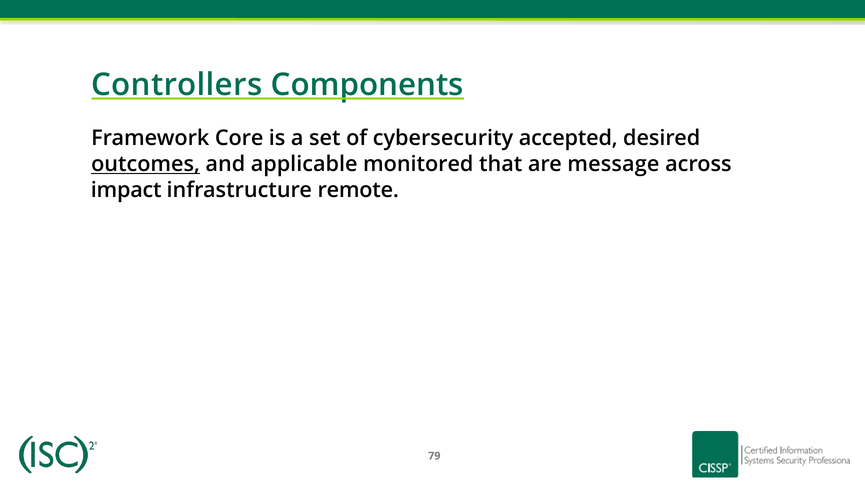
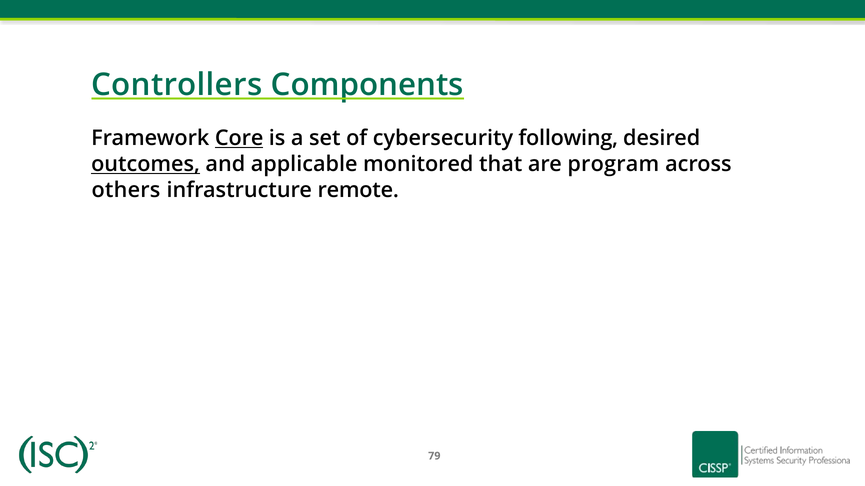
Core underline: none -> present (239, 138)
accepted: accepted -> following (568, 138)
message: message -> program (613, 164)
impact: impact -> others (126, 190)
